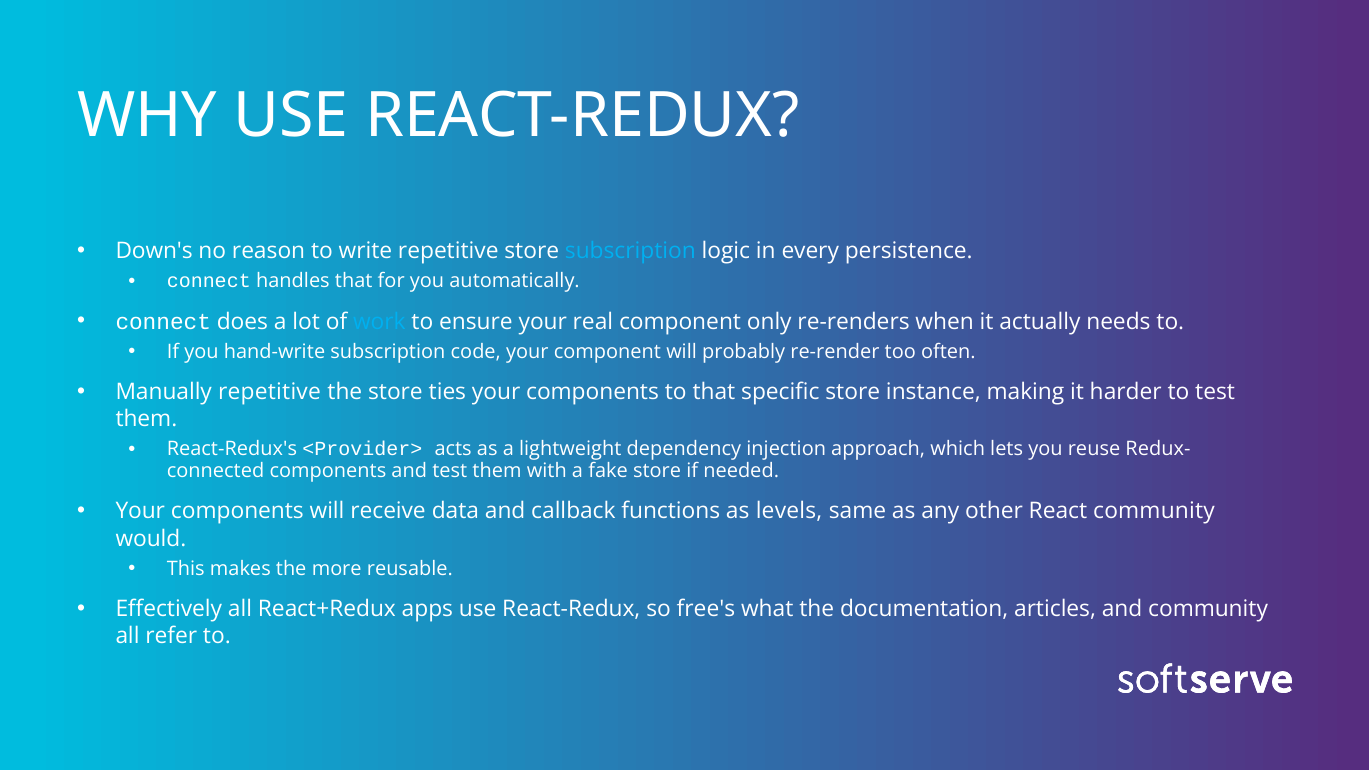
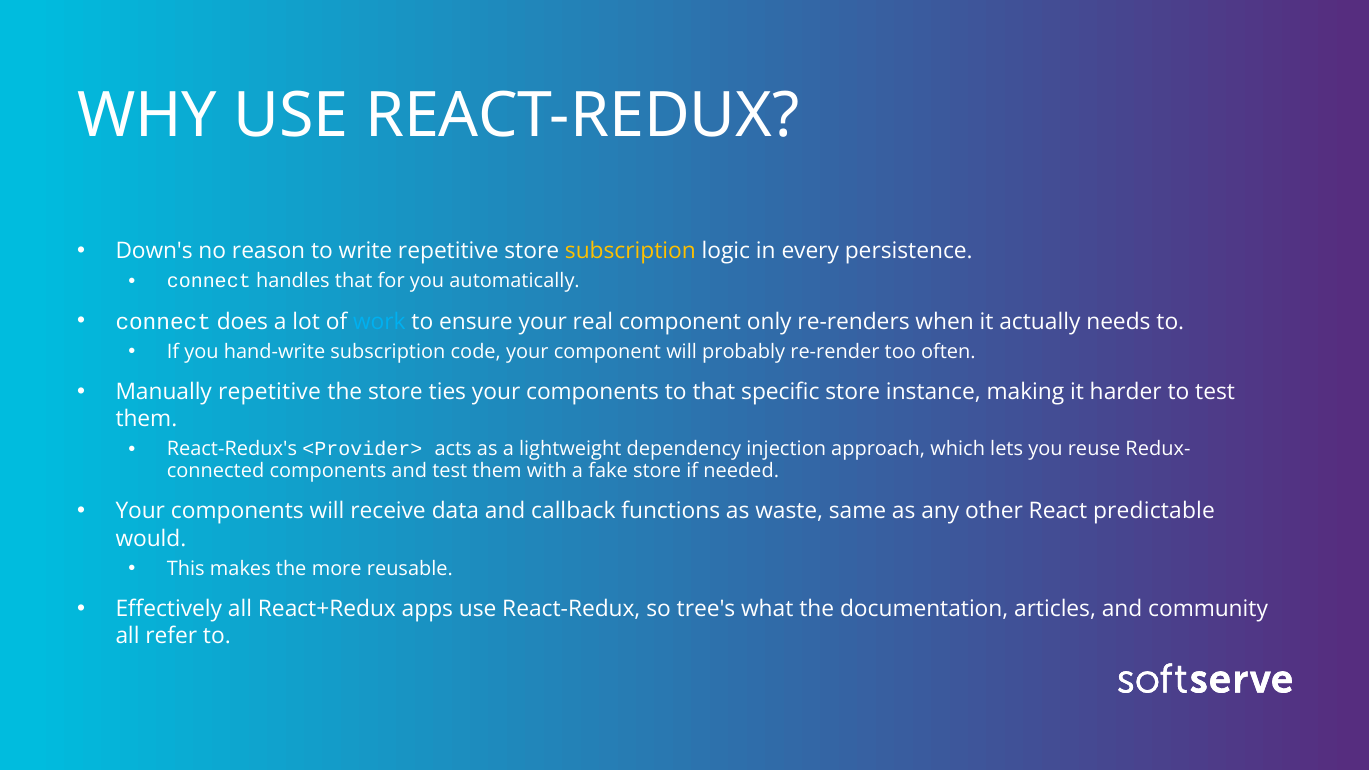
subscription colour: light blue -> yellow (630, 251)
levels: levels -> waste (789, 511)
React community: community -> predictable (1154, 511)
free's: free's -> tree's (706, 609)
